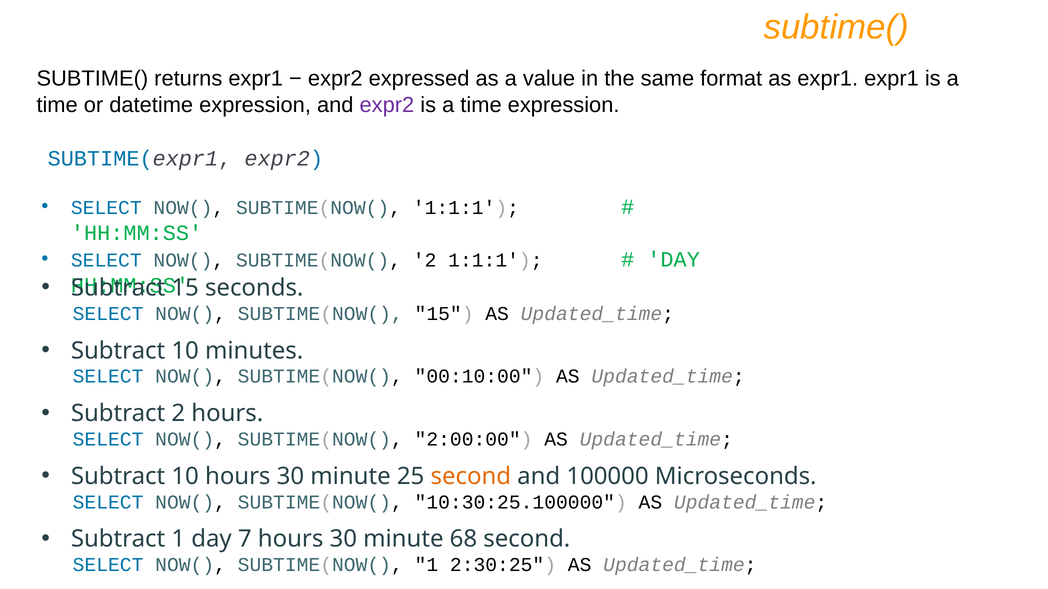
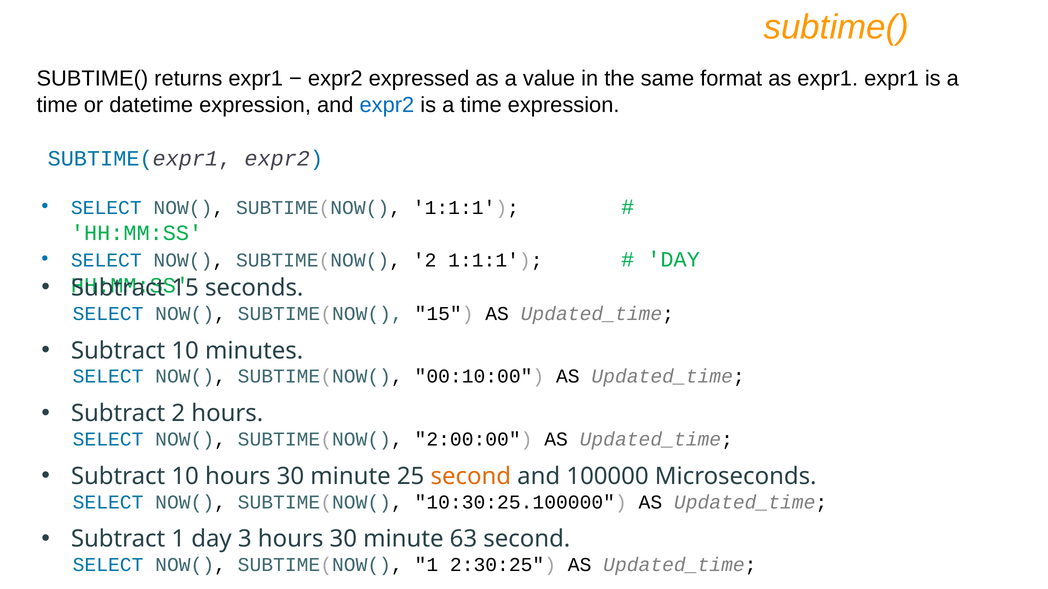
expr2 colour: purple -> blue (387, 105)
7: 7 -> 3 (245, 539)
68: 68 -> 63 (463, 539)
